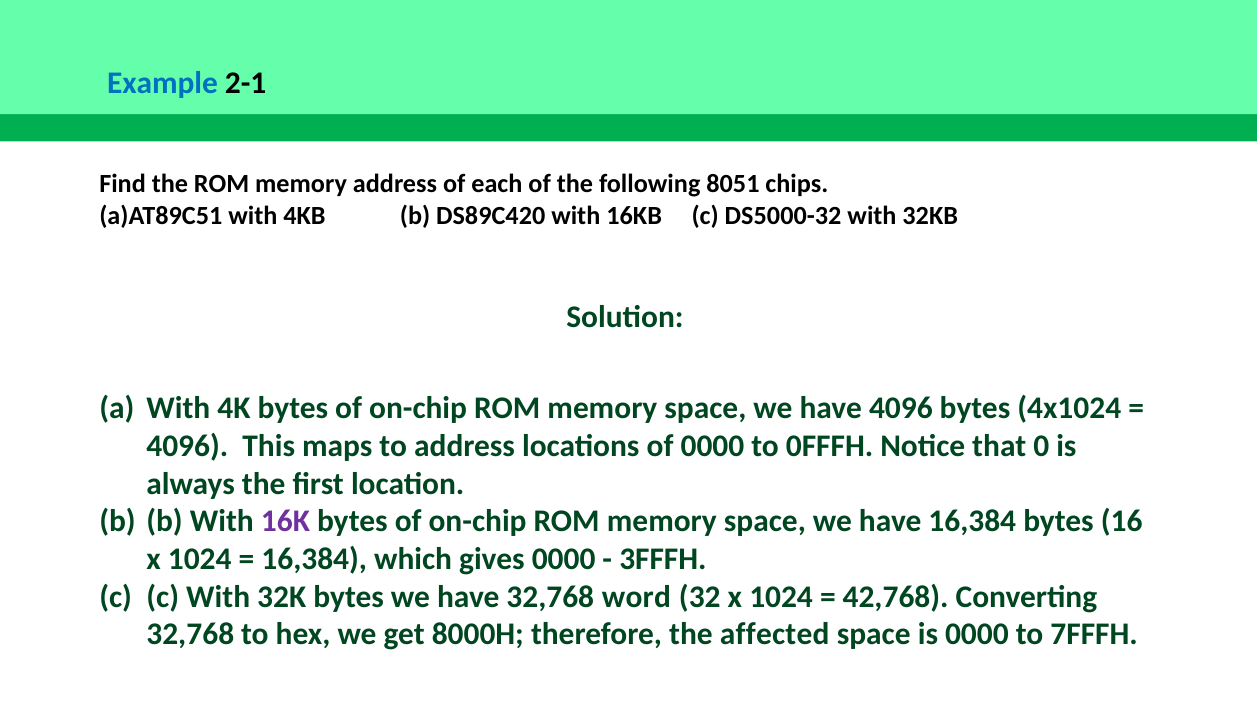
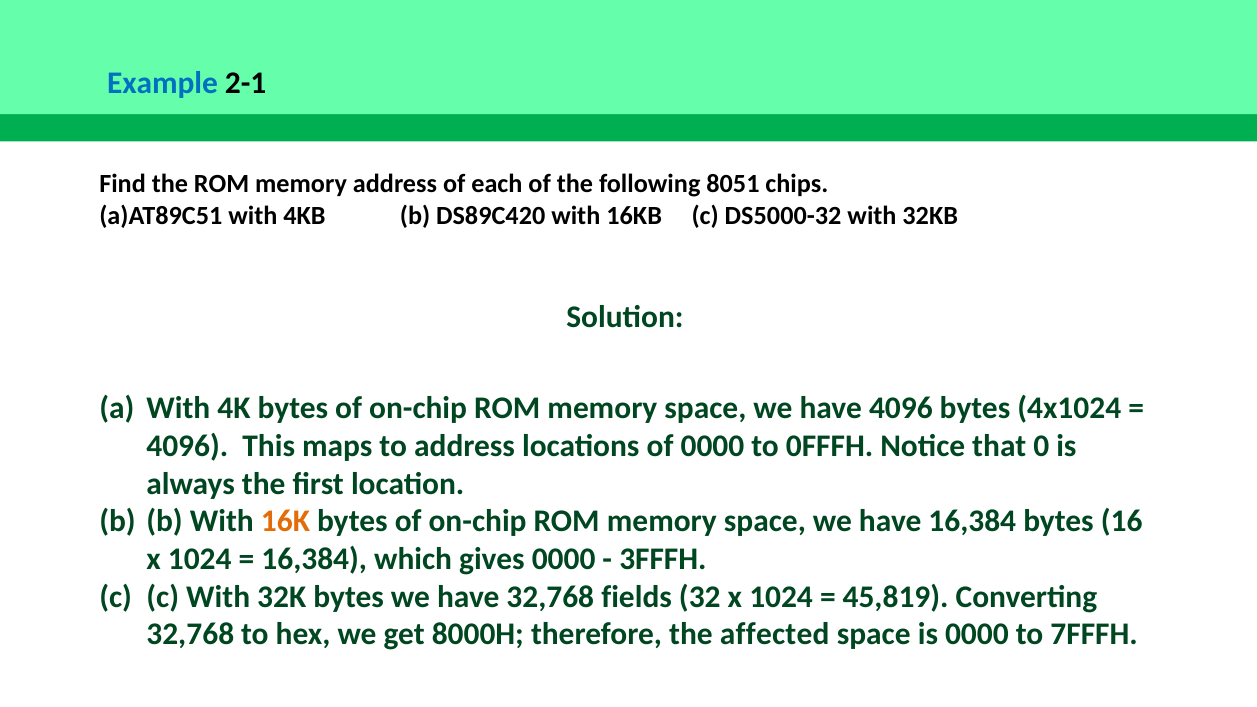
16K colour: purple -> orange (285, 522)
word: word -> fields (637, 597)
42,768: 42,768 -> 45,819 (896, 597)
